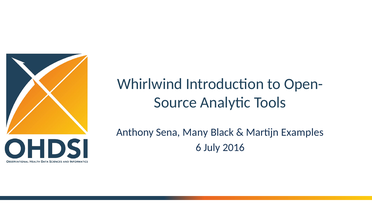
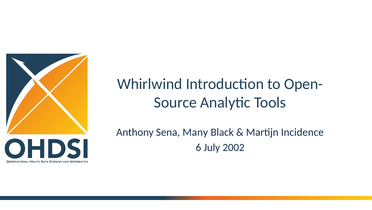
Examples: Examples -> Incidence (302, 132)
2016: 2016 -> 2002 (234, 147)
